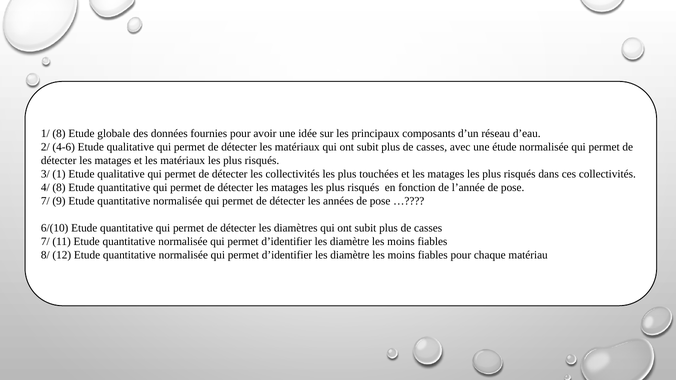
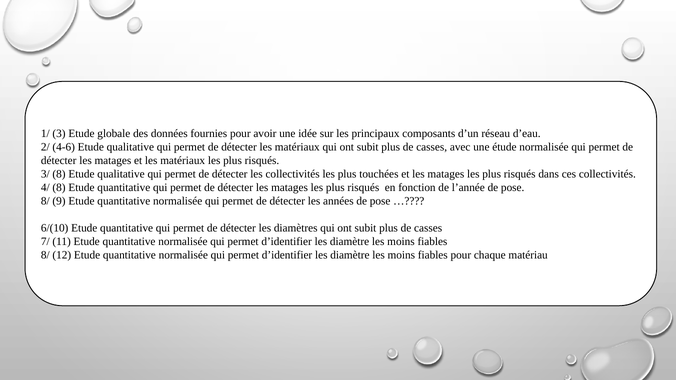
1/ 8: 8 -> 3 (59, 134)
3/ 1: 1 -> 8 (59, 174)
7/: 7/ -> 8/ (45, 201)
